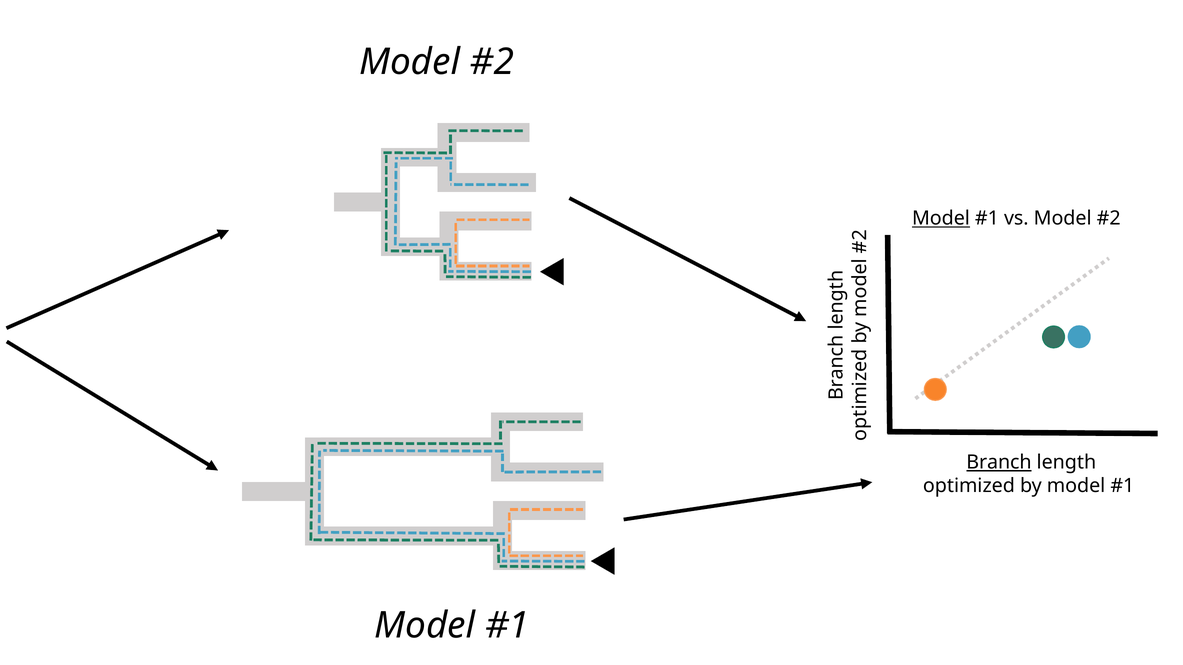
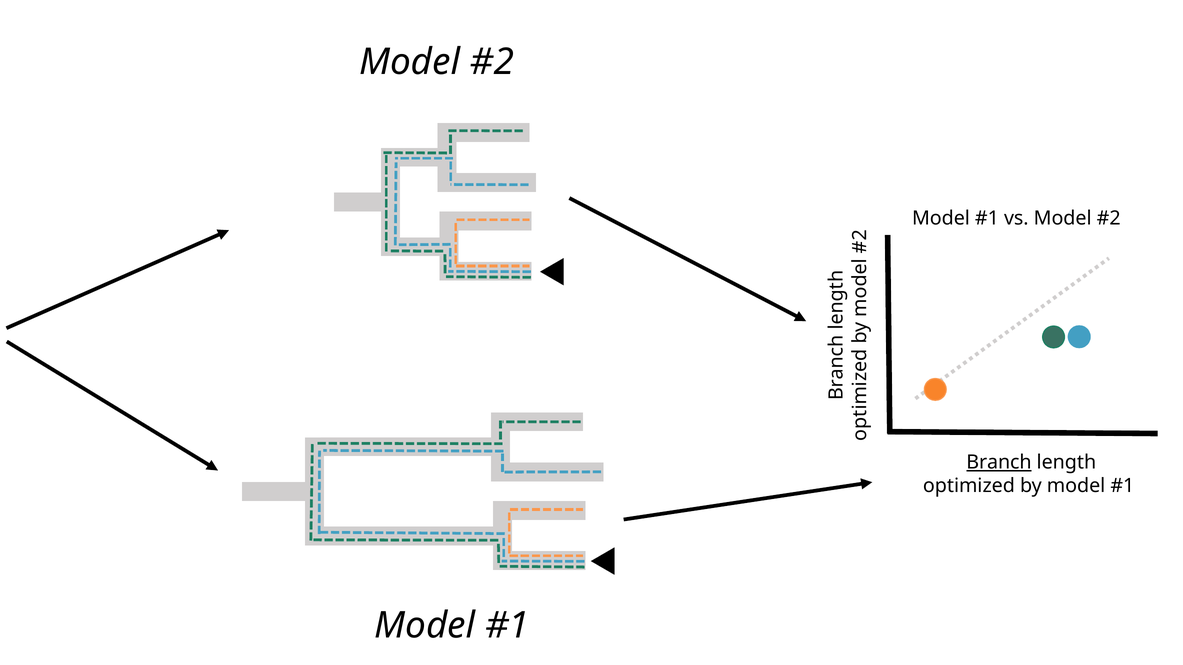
Model underline: present -> none (941, 219)
